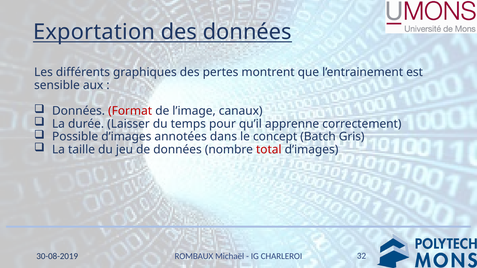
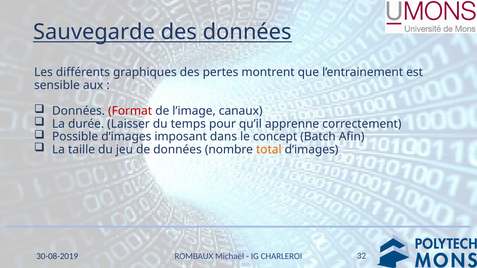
Exportation: Exportation -> Sauvegarde (94, 32)
annotées: annotées -> imposant (181, 137)
Gris: Gris -> Afin (352, 137)
total colour: red -> orange (269, 150)
